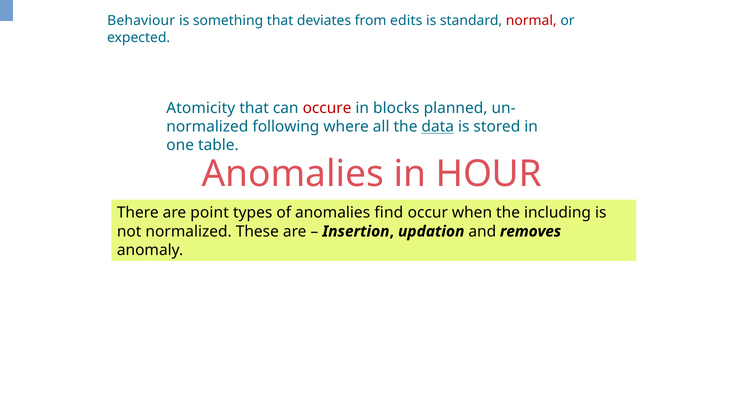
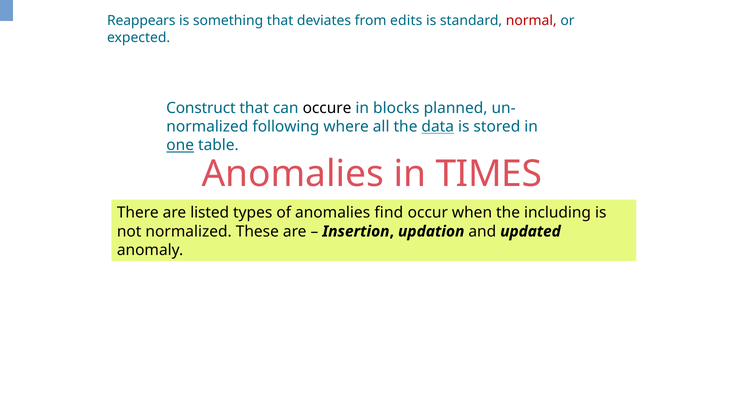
Behaviour: Behaviour -> Reappears (141, 21)
Atomicity: Atomicity -> Construct (201, 108)
occure colour: red -> black (327, 108)
one underline: none -> present (180, 145)
HOUR: HOUR -> TIMES (489, 174)
point: point -> listed (210, 213)
removes: removes -> updated (530, 231)
